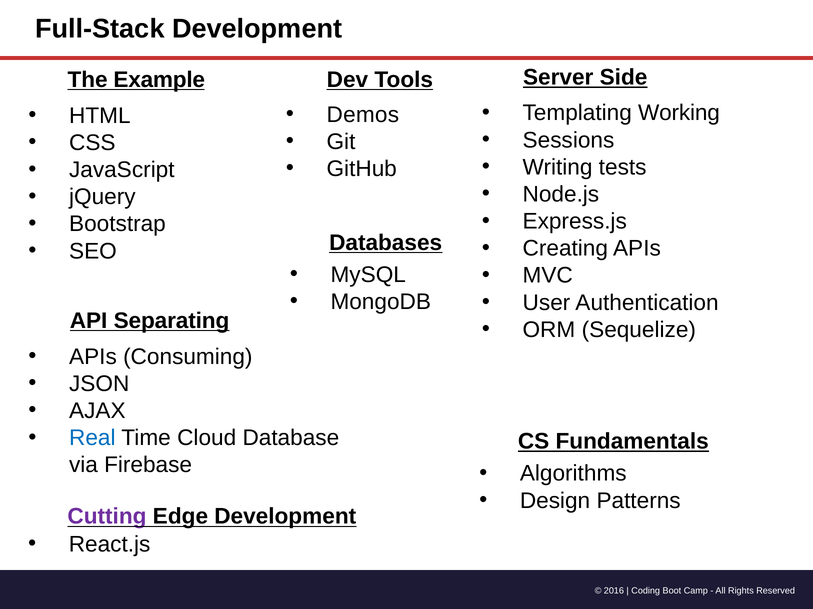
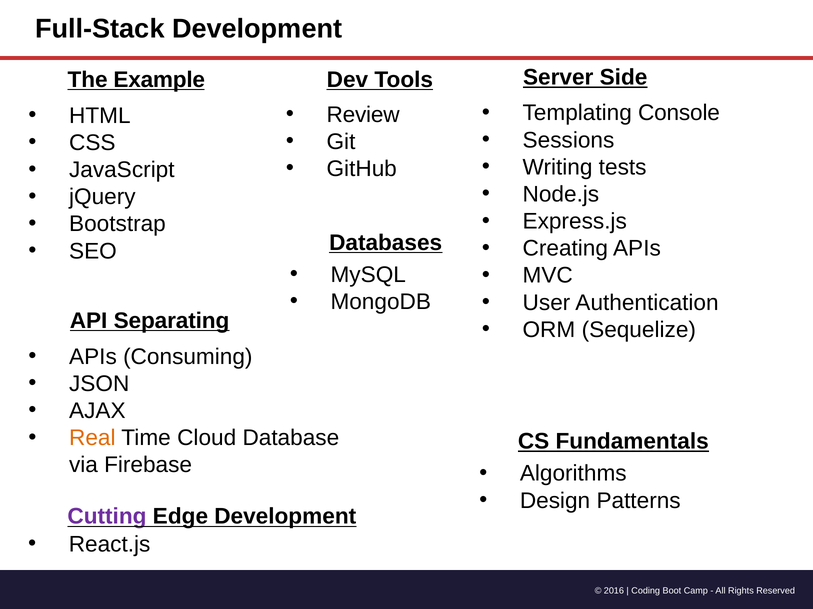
Working: Working -> Console (679, 113)
Demos: Demos -> Review (363, 115)
Real colour: blue -> orange (92, 438)
